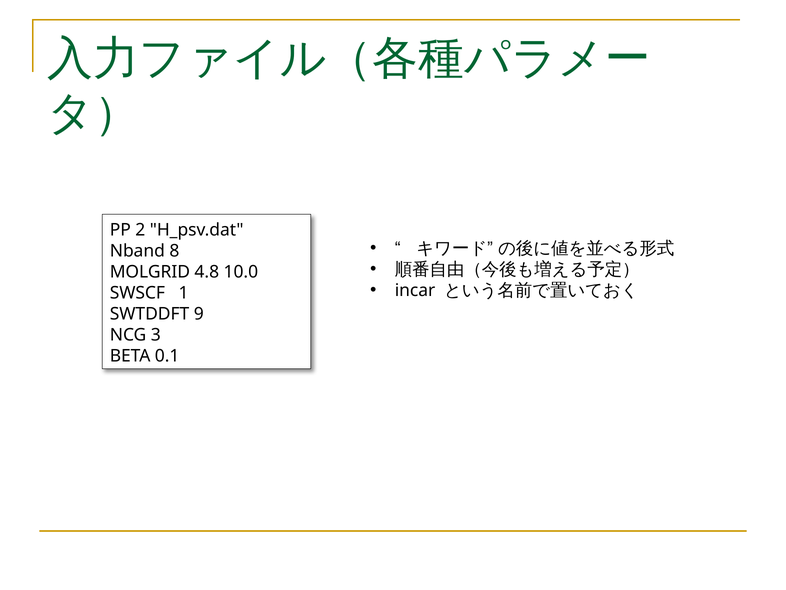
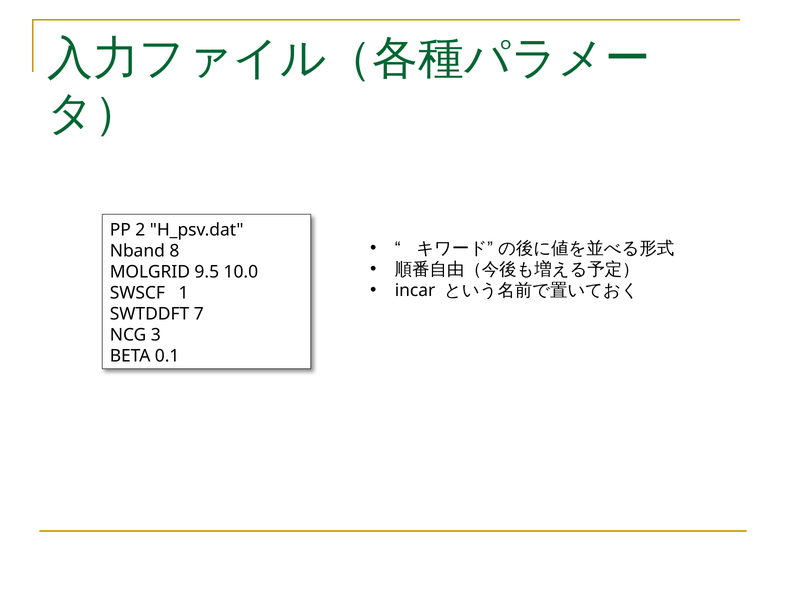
4.8: 4.8 -> 9.5 (207, 272)
9: 9 -> 7 (199, 314)
